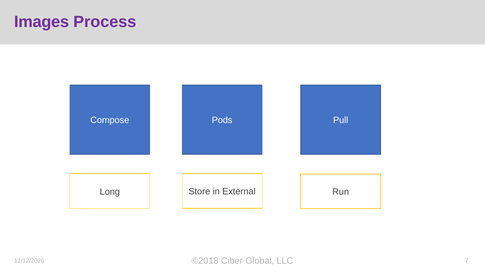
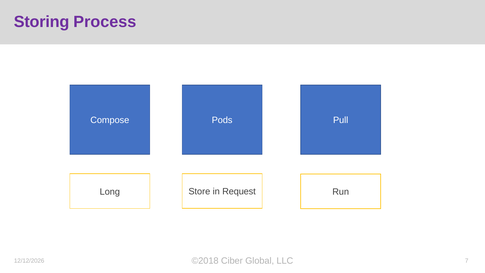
Images: Images -> Storing (42, 22)
External: External -> Request (239, 192)
